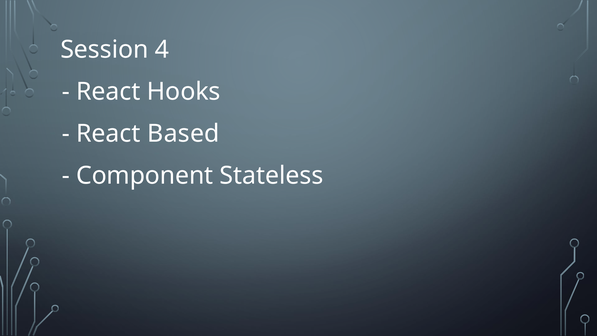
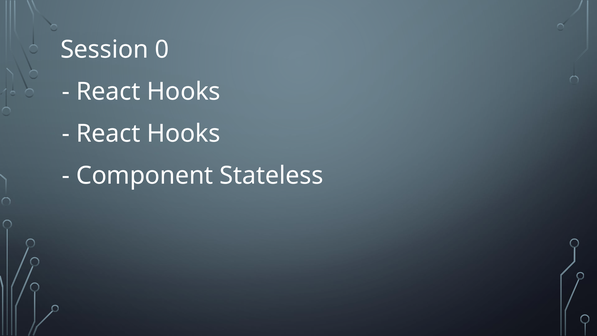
4: 4 -> 0 (162, 50)
Based: Based -> Hooks (184, 134)
